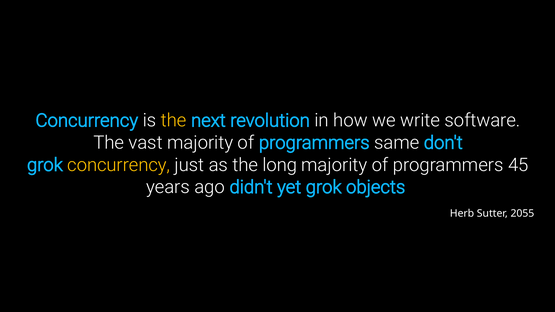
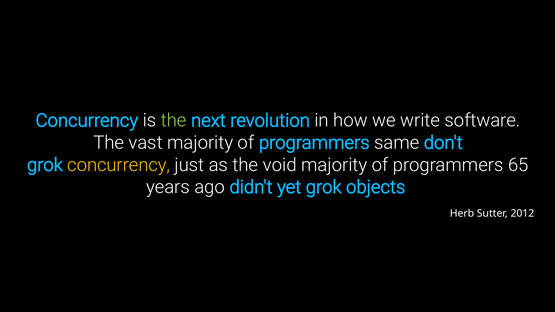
the colour: yellow -> light green (174, 121)
long: long -> void (280, 165)
45: 45 -> 65 (518, 165)
2055: 2055 -> 2012 (522, 214)
